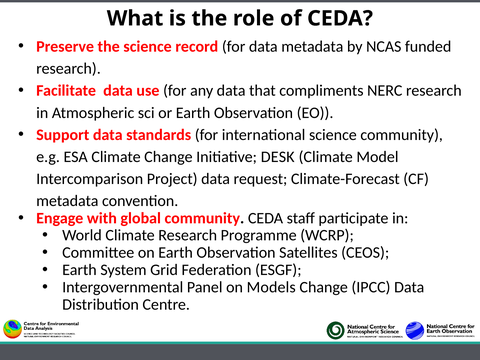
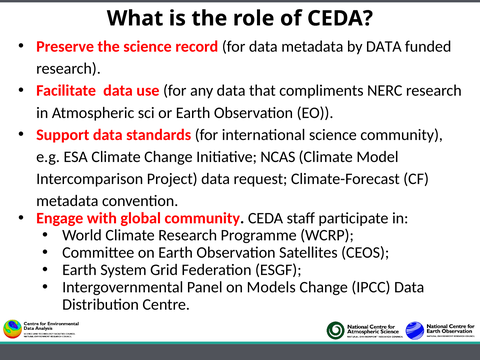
by NCAS: NCAS -> DATA (384, 47)
DESK: DESK -> NCAS (278, 157)
